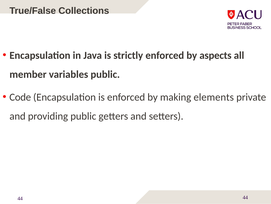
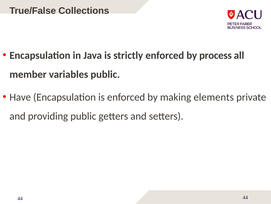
aspects: aspects -> process (215, 55)
Code: Code -> Have (20, 97)
